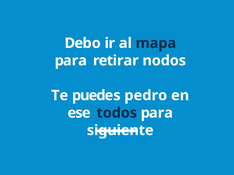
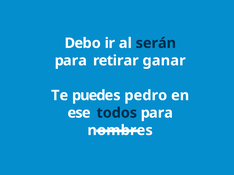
mapa: mapa -> serán (156, 43)
nodos: nodos -> ganar (164, 61)
siguiente: siguiente -> nombres (120, 131)
